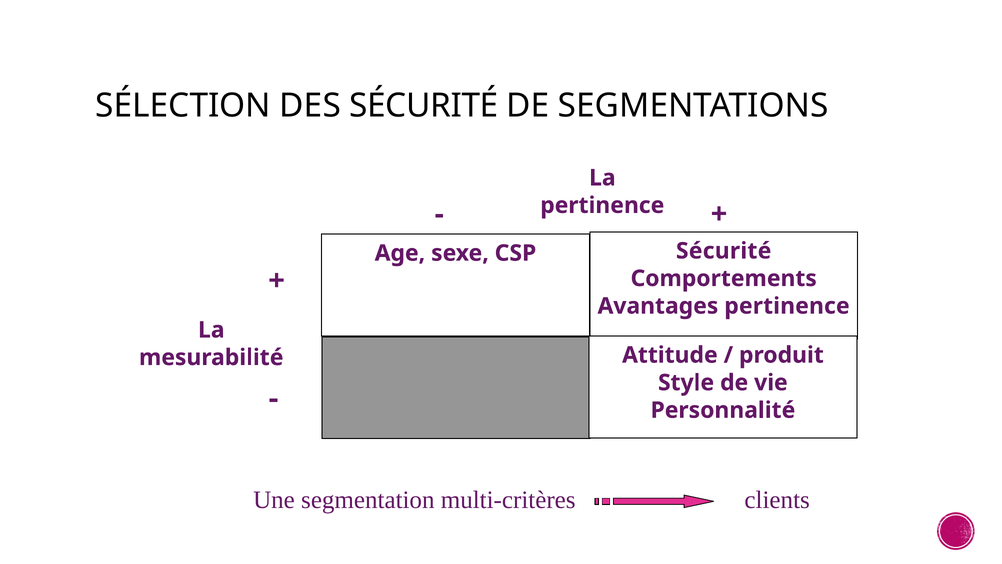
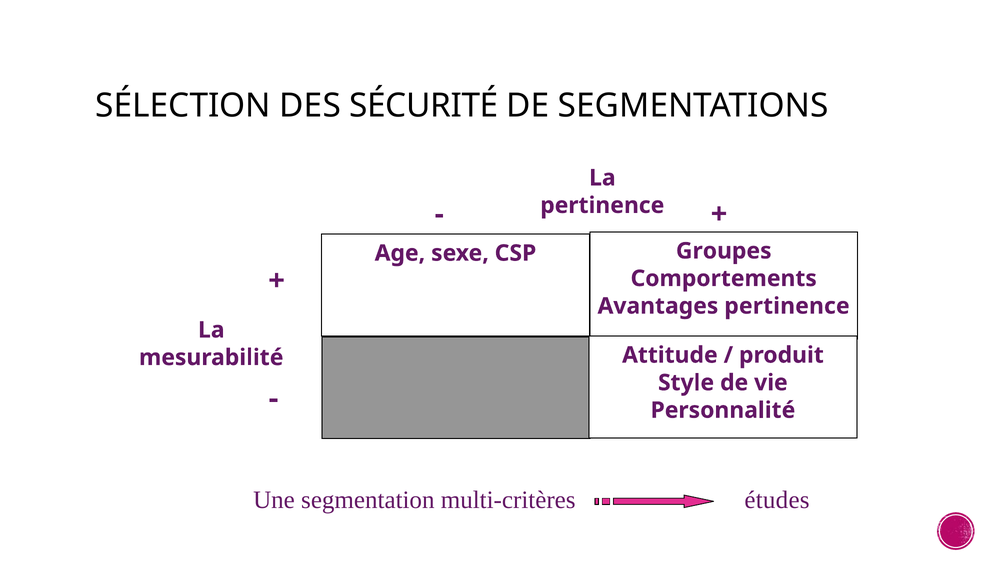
CSP Sécurité: Sécurité -> Groupes (724, 251)
clients: clients -> études (777, 500)
